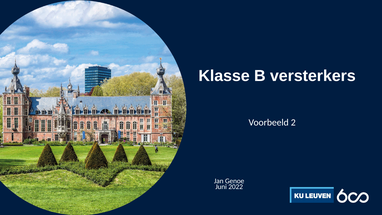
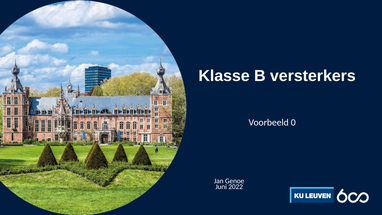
2: 2 -> 0 (293, 122)
